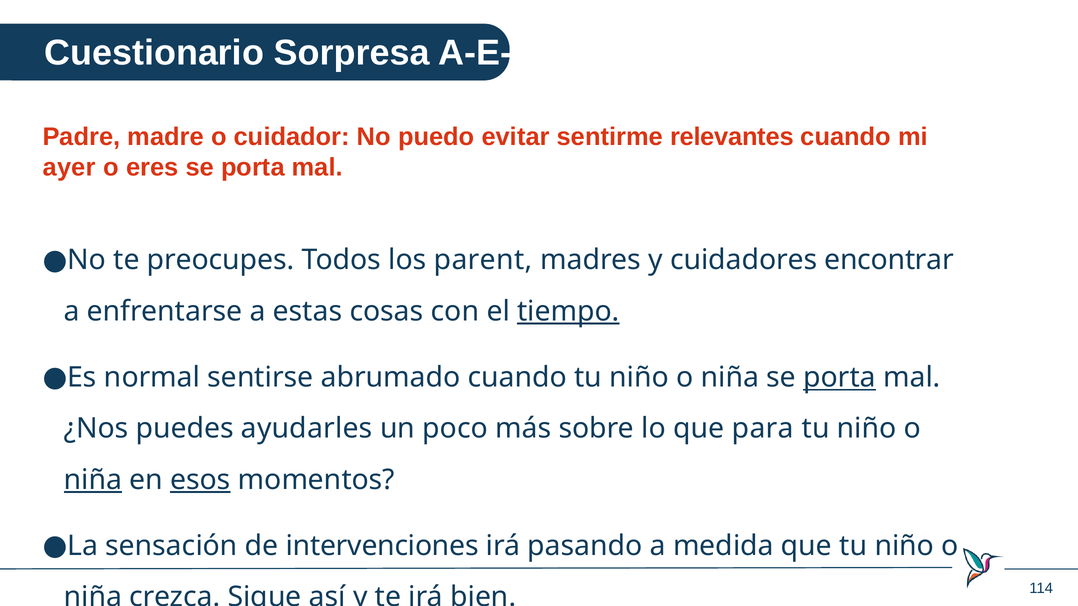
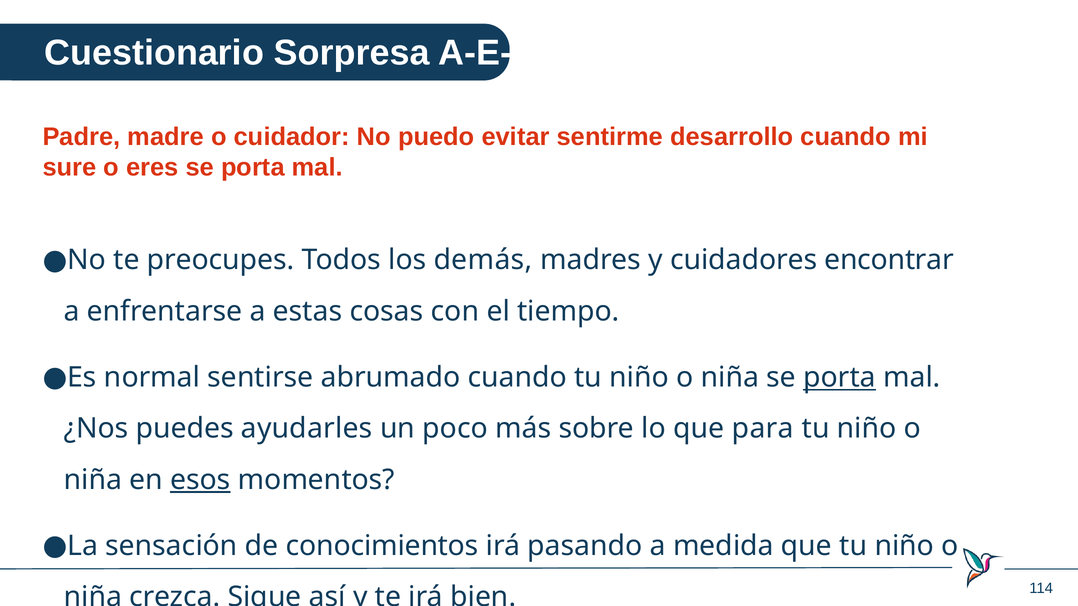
relevantes: relevantes -> desarrollo (732, 137)
ayer: ayer -> sure (69, 168)
parent: parent -> demás (483, 260)
tiempo underline: present -> none (568, 311)
niña underline: present -> none (93, 480)
intervenciones: intervenciones -> conocimientos (382, 546)
